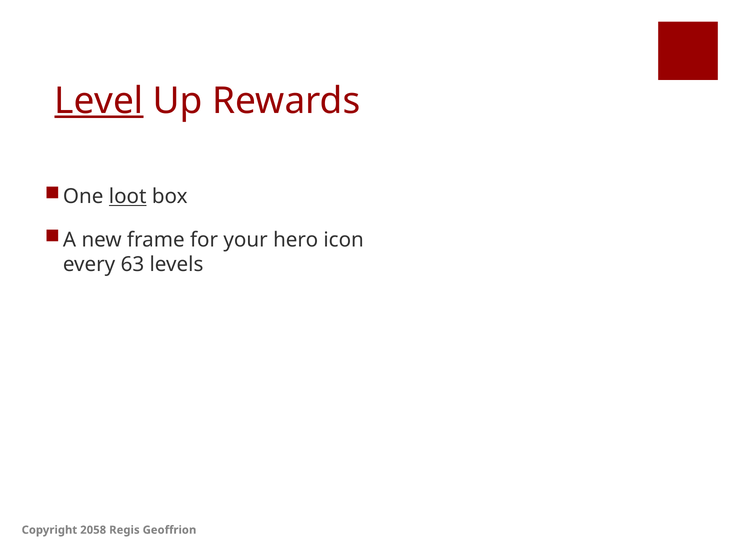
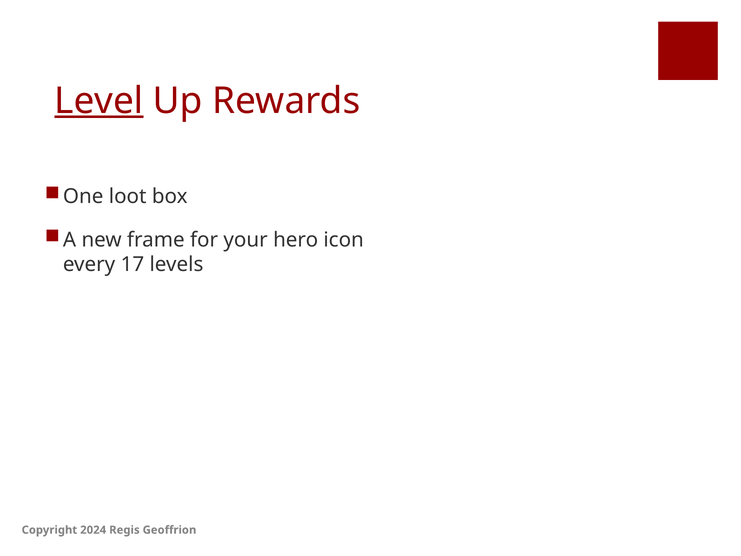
loot underline: present -> none (128, 197)
63: 63 -> 17 (132, 265)
2058: 2058 -> 2024 (93, 530)
